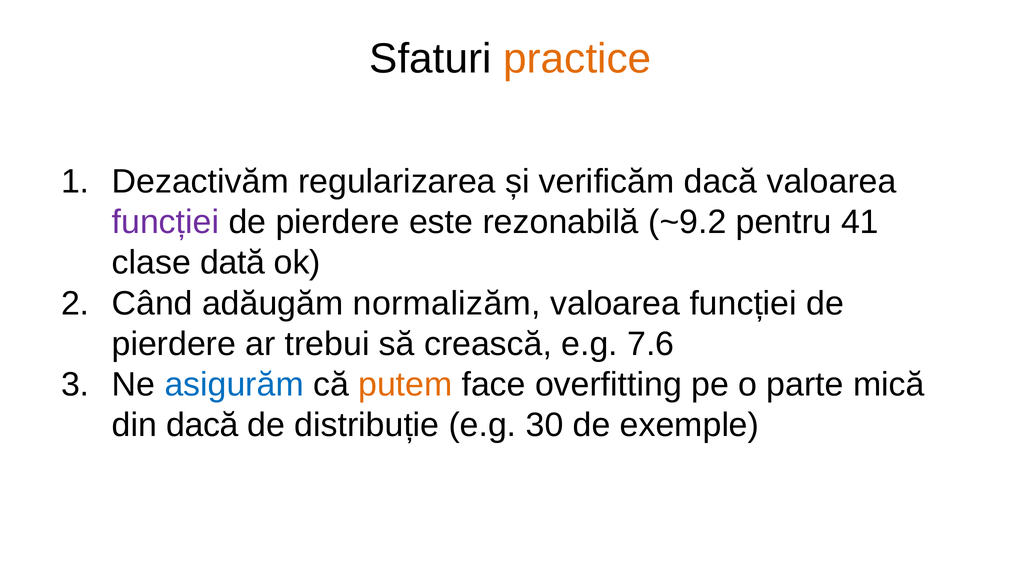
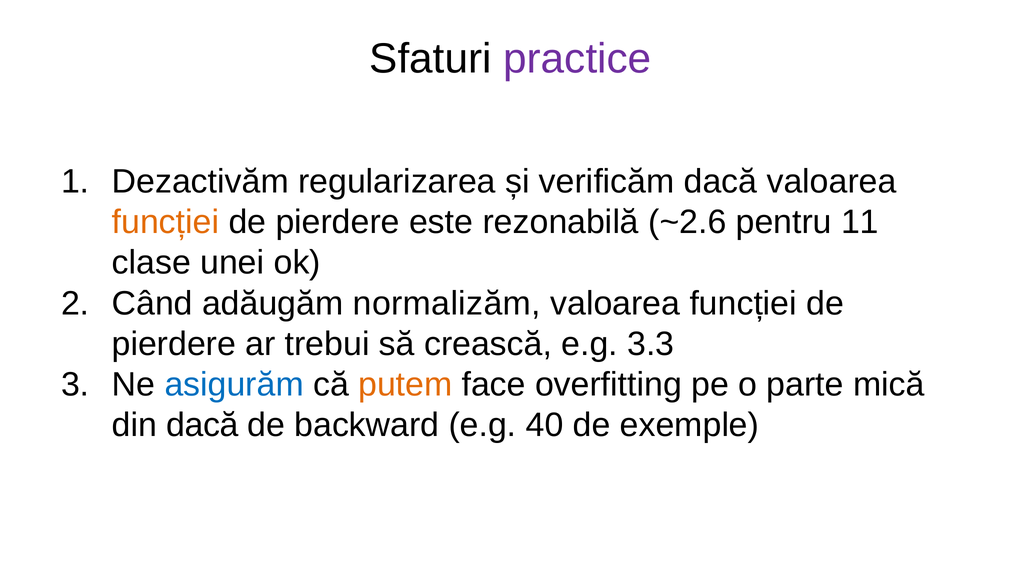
practice colour: orange -> purple (577, 59)
funcției colour: purple -> orange (165, 222)
~9.2: ~9.2 -> ~2.6 (687, 222)
41: 41 -> 11 (860, 222)
dată: dată -> unei (232, 263)
7.6: 7.6 -> 3.3 (651, 344)
distribuție: distribuție -> backward (367, 426)
30: 30 -> 40 (545, 426)
